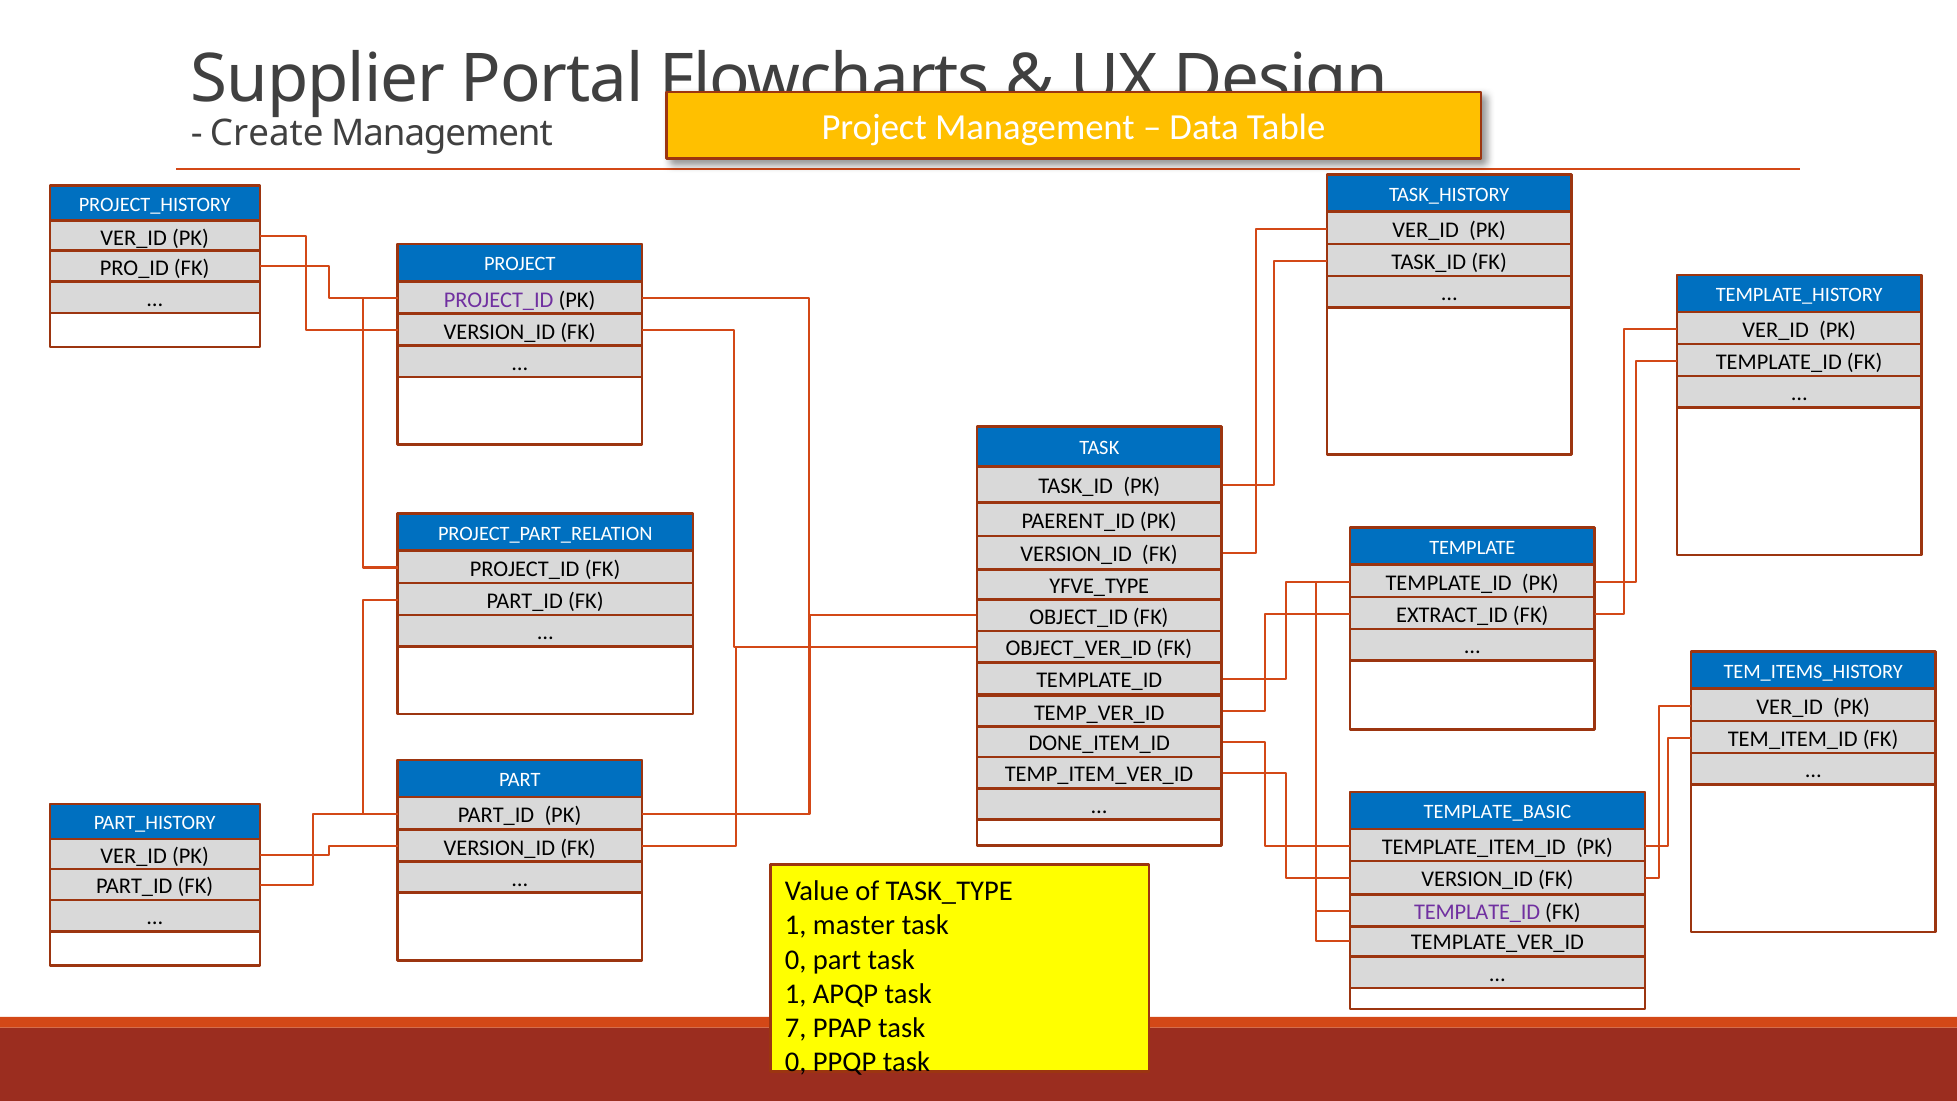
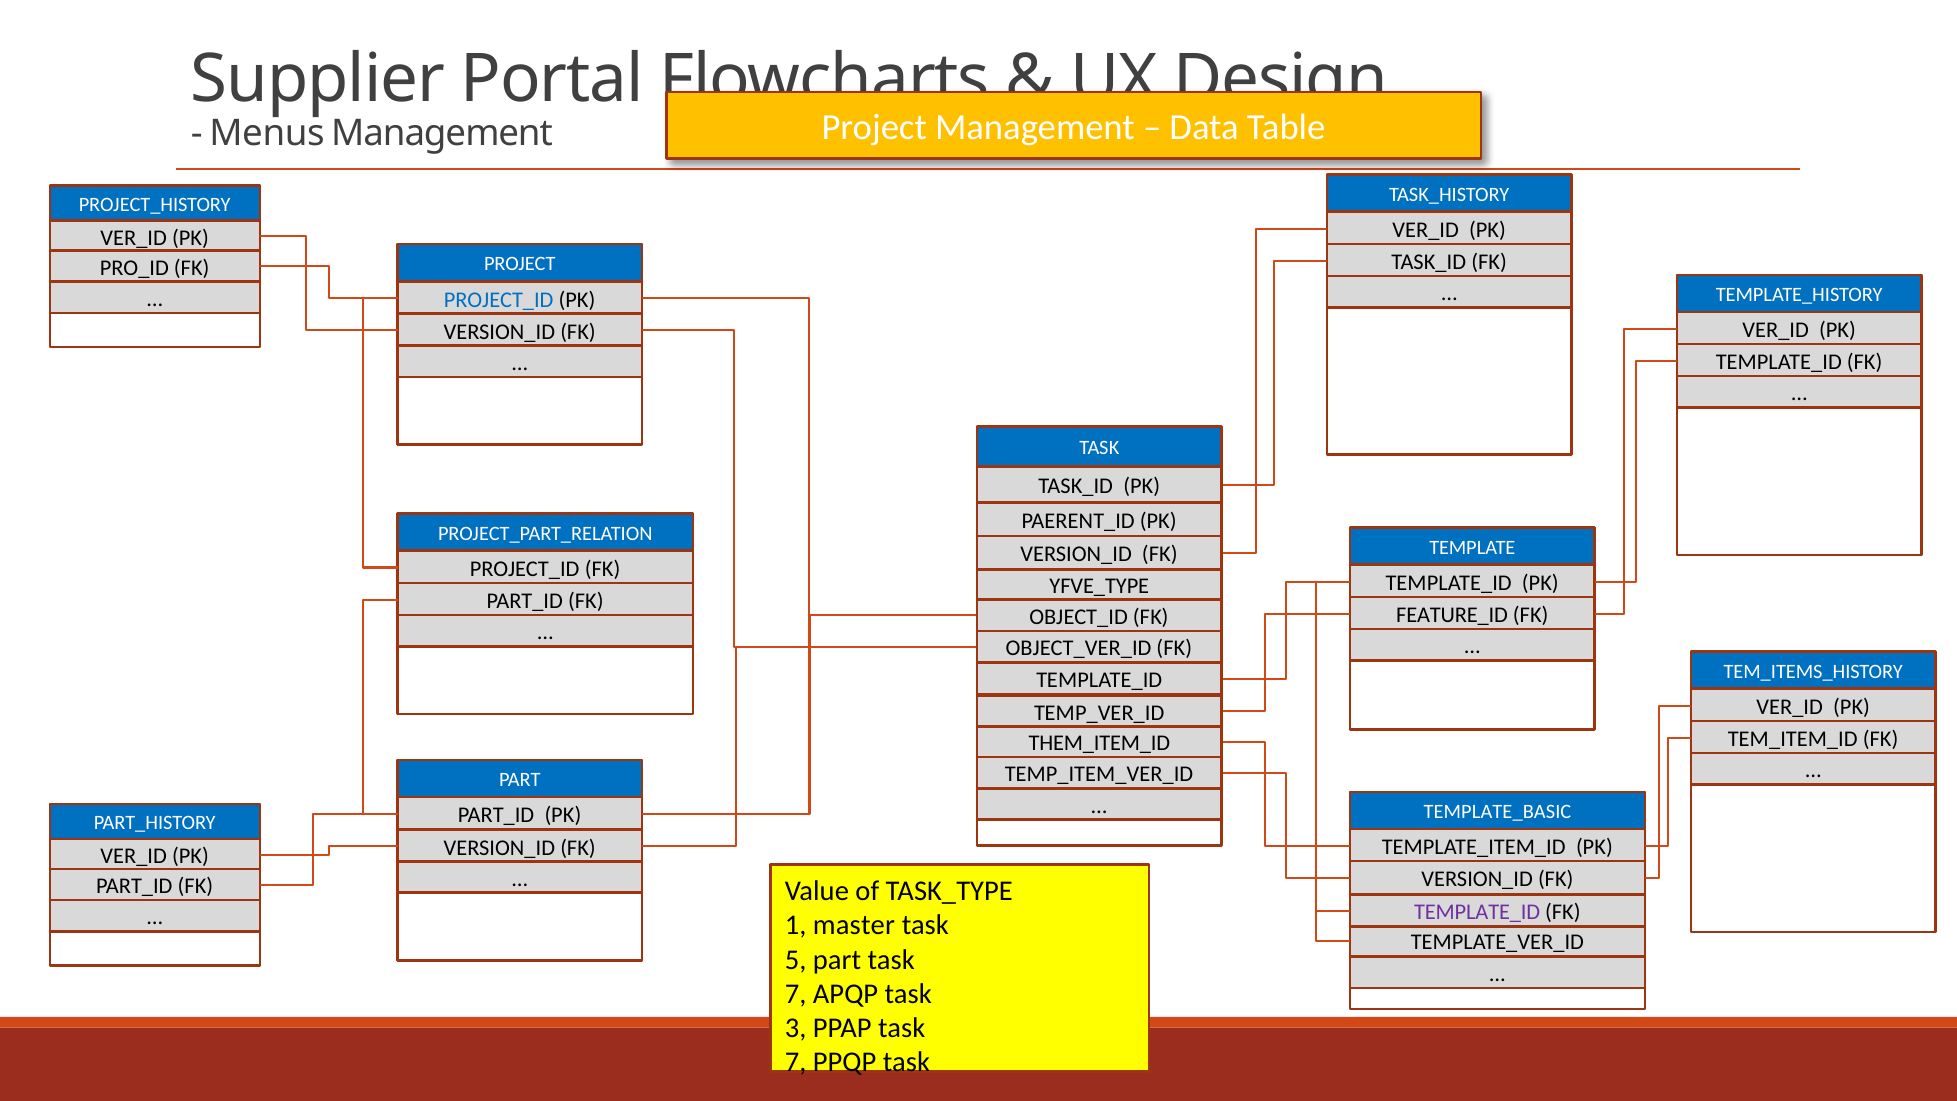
Create: Create -> Menus (267, 133)
PROJECT_ID colour: purple -> blue (499, 300)
EXTRACT_ID: EXTRACT_ID -> FEATURE_ID (1452, 615)
DONE_ITEM_ID: DONE_ITEM_ID -> THEM_ITEM_ID (1099, 743)
0: 0 -> 5 (796, 959)
1: 1 -> 7 (796, 994)
7: 7 -> 3 (796, 1028)
0: 0 -> 7 (796, 1062)
